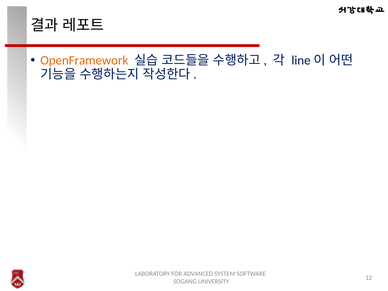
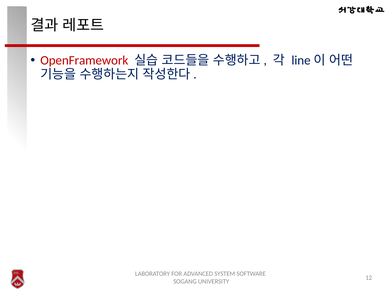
OpenFramework colour: orange -> red (84, 60)
